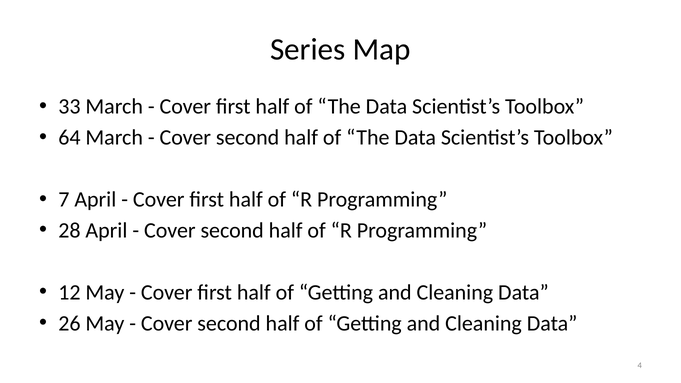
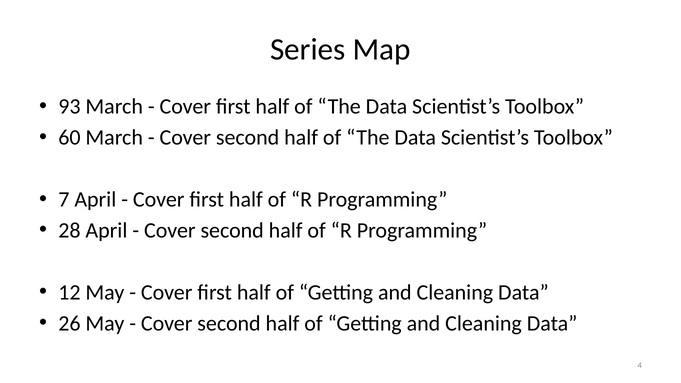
33: 33 -> 93 (69, 107)
64: 64 -> 60 (69, 138)
